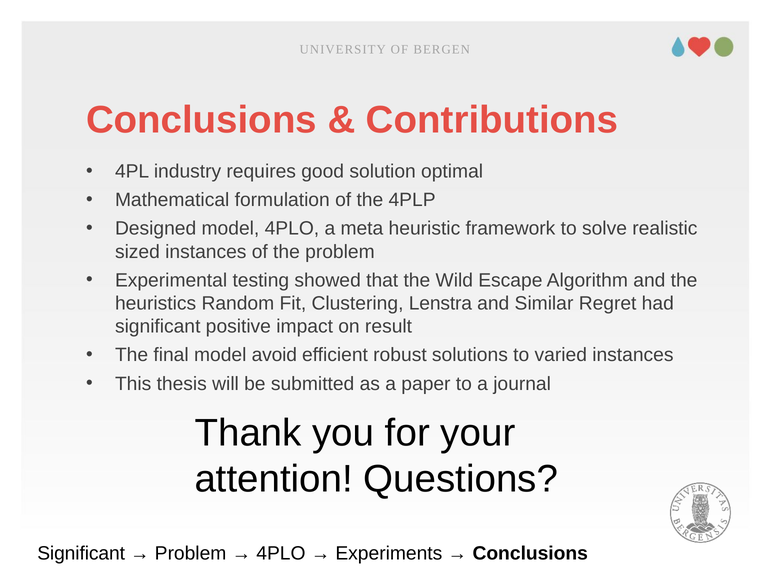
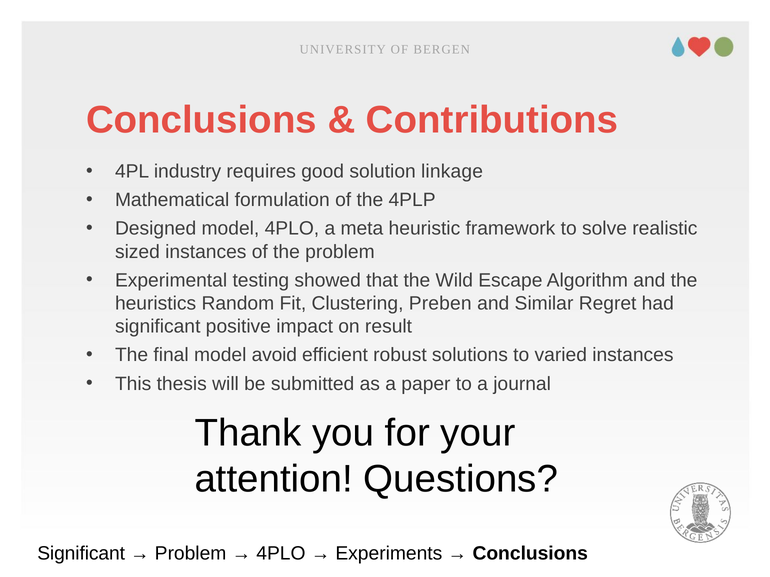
optimal: optimal -> linkage (452, 172)
Lenstra: Lenstra -> Preben (440, 304)
